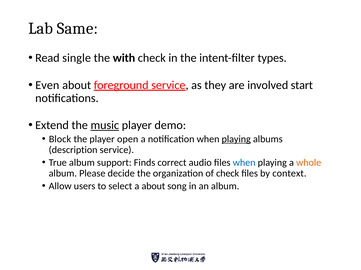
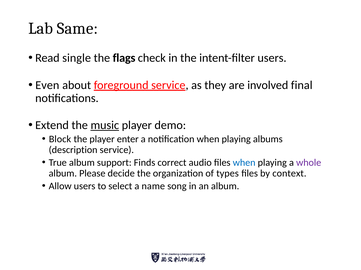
with: with -> flags (124, 58)
intent-filter types: types -> users (272, 58)
start: start -> final (302, 85)
open: open -> enter (128, 139)
playing underline: present -> none (236, 139)
whole colour: orange -> purple (309, 163)
of check: check -> types (228, 174)
a about: about -> name (153, 187)
